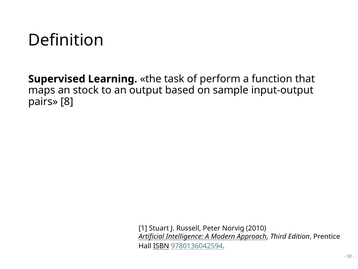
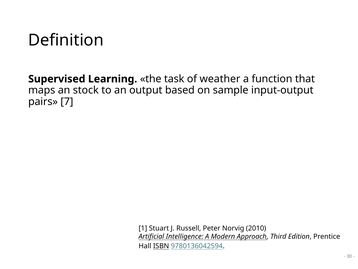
perform: perform -> weather (220, 79)
8: 8 -> 7 (67, 101)
